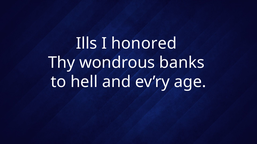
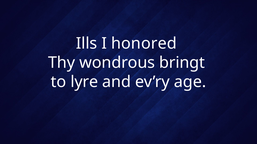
banks: banks -> bringt (182, 63)
hell: hell -> lyre (84, 82)
